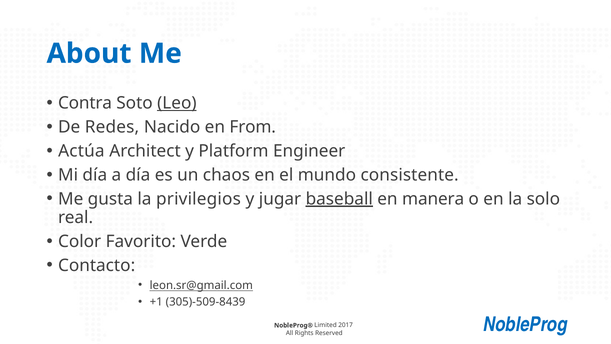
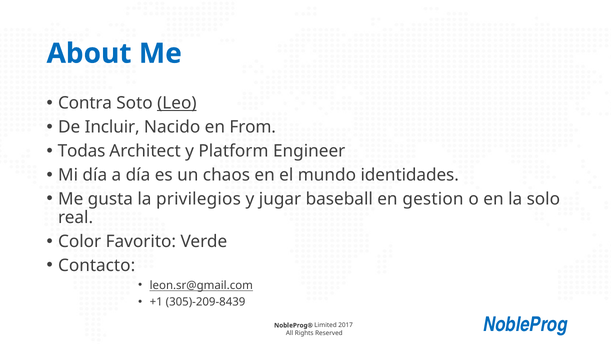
Redes: Redes -> Incluir (112, 127)
Actúa: Actúa -> Todas (82, 151)
consistente: consistente -> identidades (410, 175)
baseball underline: present -> none (339, 199)
manera: manera -> gestion (433, 199)
305)-509-8439: 305)-509-8439 -> 305)-209-8439 (206, 302)
